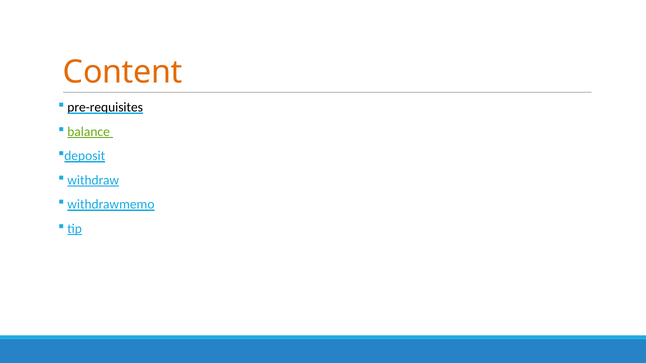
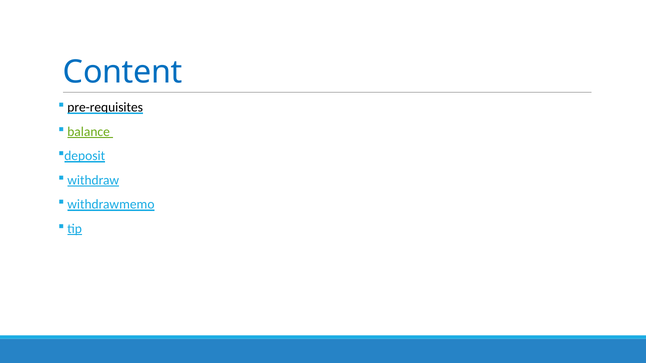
Content colour: orange -> blue (123, 72)
